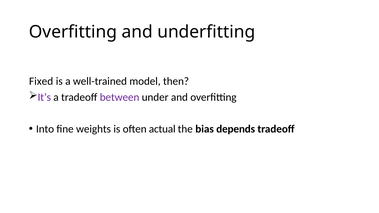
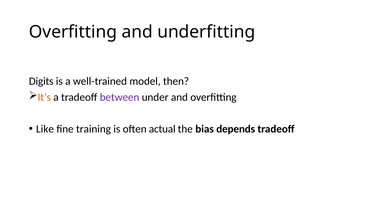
Fixed: Fixed -> Digits (41, 81)
It’s colour: purple -> orange (44, 97)
Into: Into -> Like (45, 129)
weights: weights -> training (94, 129)
